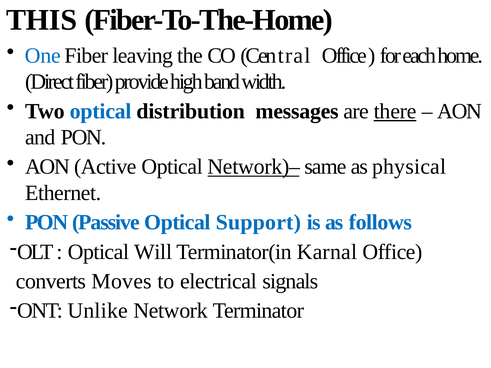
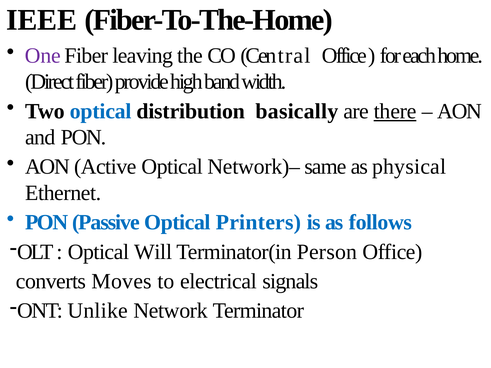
THIS: THIS -> IEEE (42, 20)
One colour: blue -> purple (43, 56)
messages: messages -> basically (297, 111)
Network)– underline: present -> none (254, 167)
Support: Support -> Printers (258, 223)
Karnal: Karnal -> Person (327, 252)
